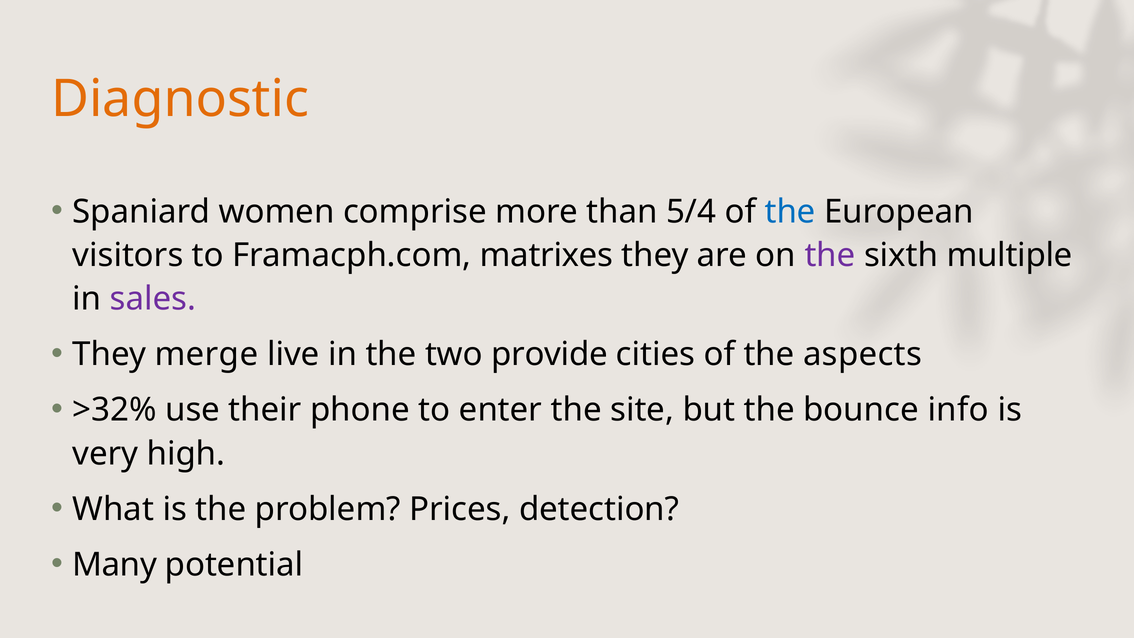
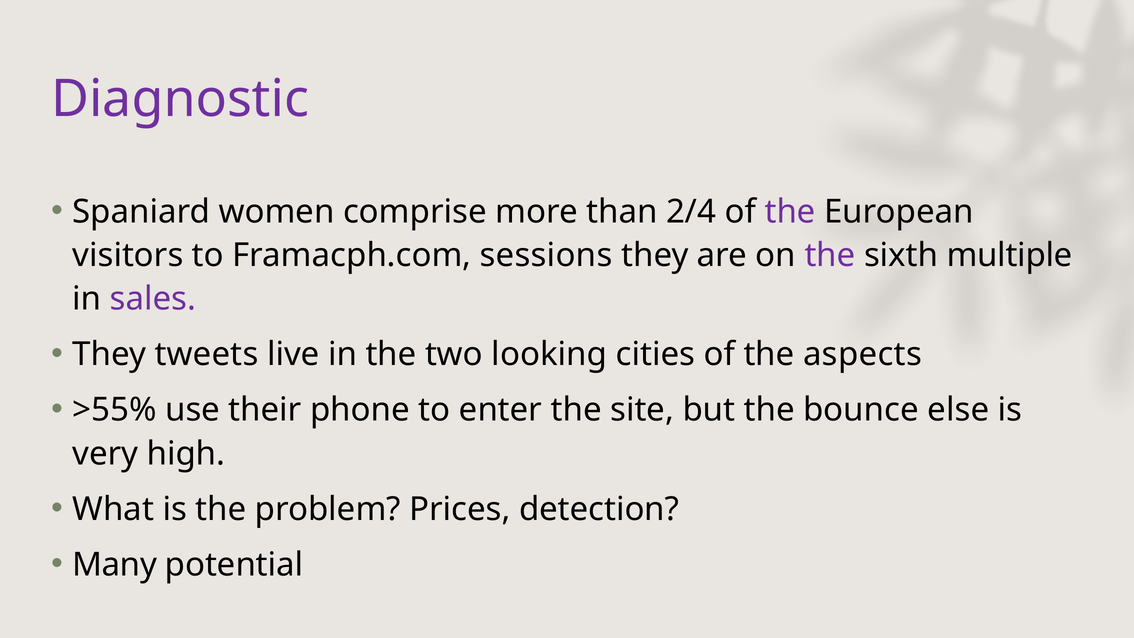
Diagnostic colour: orange -> purple (180, 99)
5/4: 5/4 -> 2/4 (691, 212)
the colour: blue -> purple (790, 212)
matrixes: matrixes -> sessions (546, 255)
merge: merge -> tweets (206, 354)
provide: provide -> looking (549, 354)
>32%: >32% -> >55% (114, 410)
info: info -> else (958, 410)
